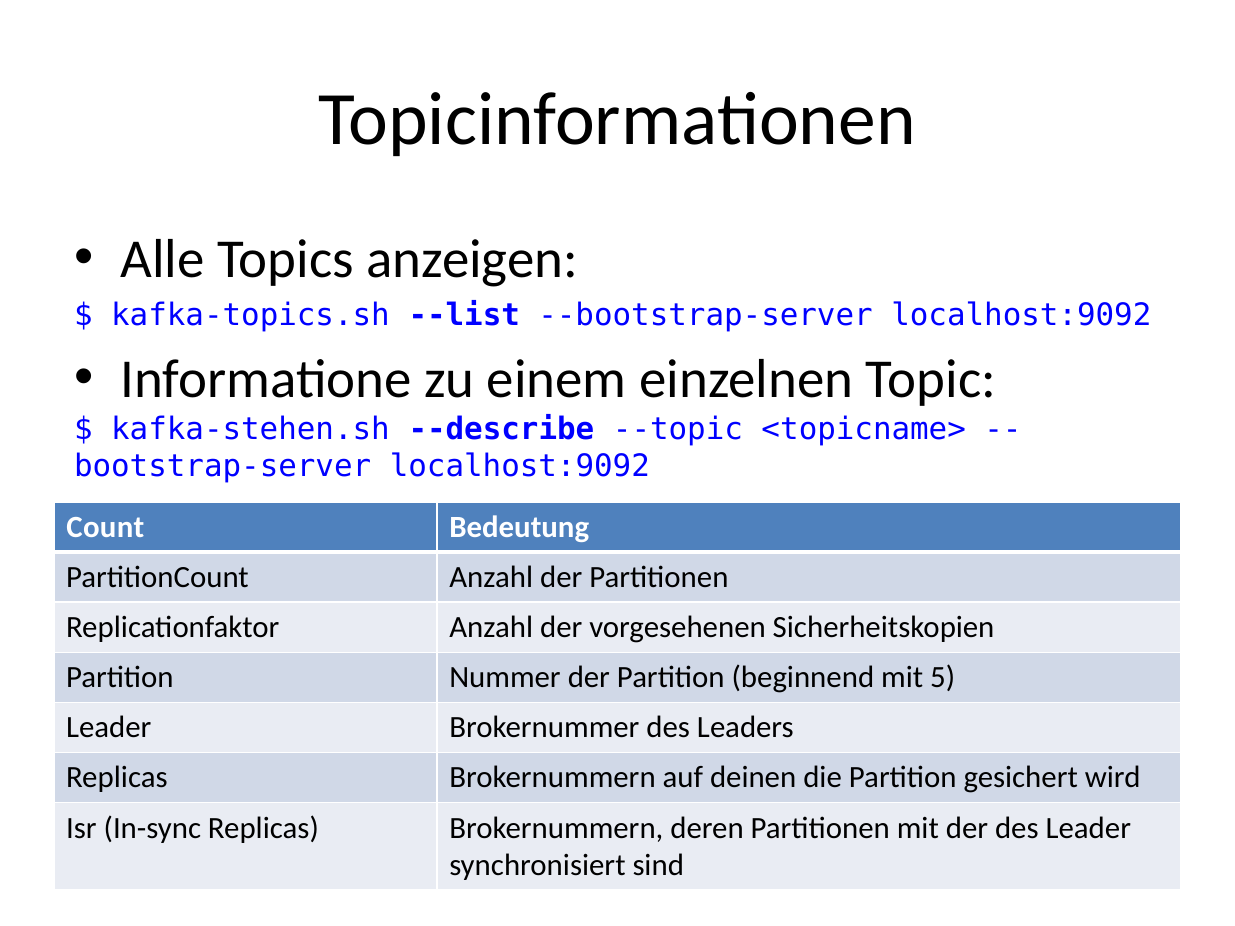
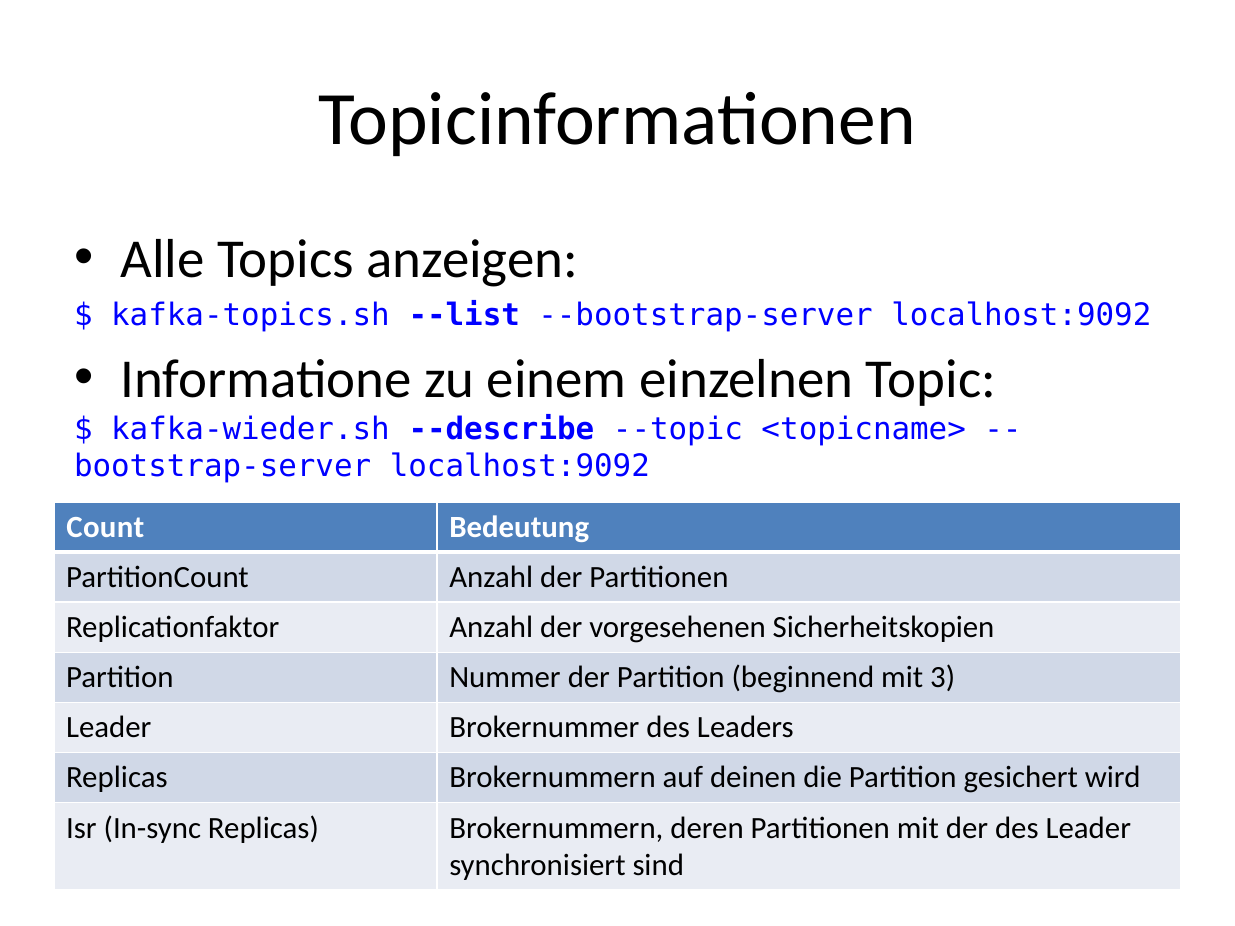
kafka-stehen.sh: kafka-stehen.sh -> kafka-wieder.sh (250, 429)
5: 5 -> 3 (943, 678)
